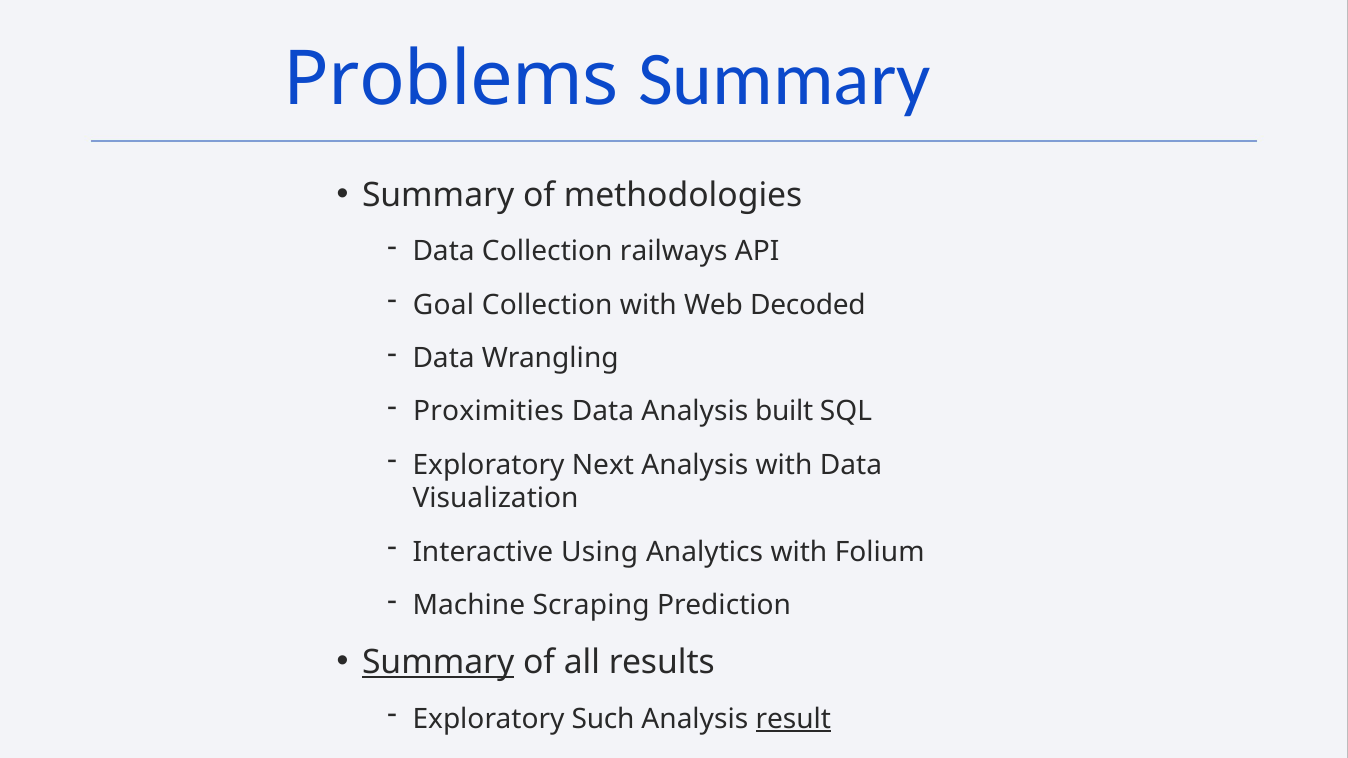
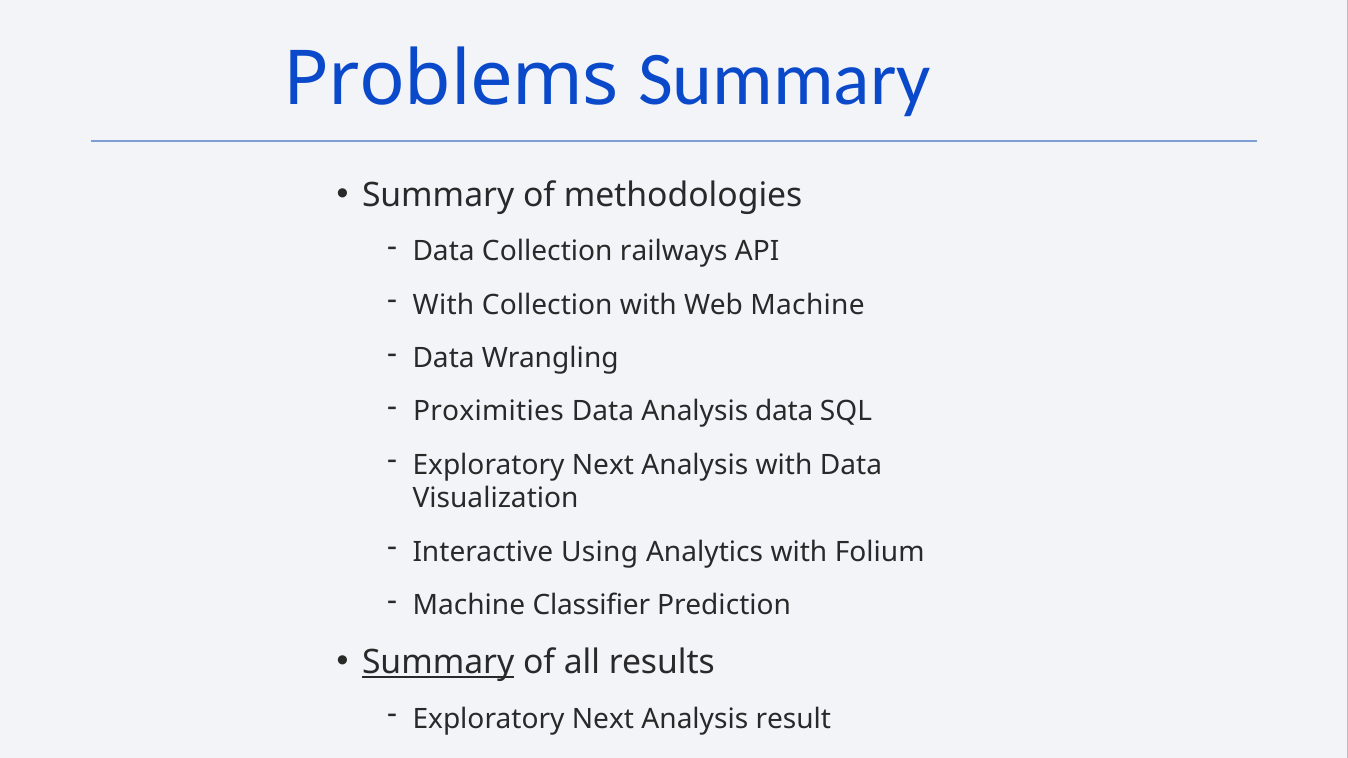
Goal: Goal -> With (443, 305)
Web Decoded: Decoded -> Machine (808, 305)
Analysis built: built -> data (784, 412)
Scraping: Scraping -> Classifier (591, 606)
Such: Such -> Next (603, 719)
result underline: present -> none (793, 719)
